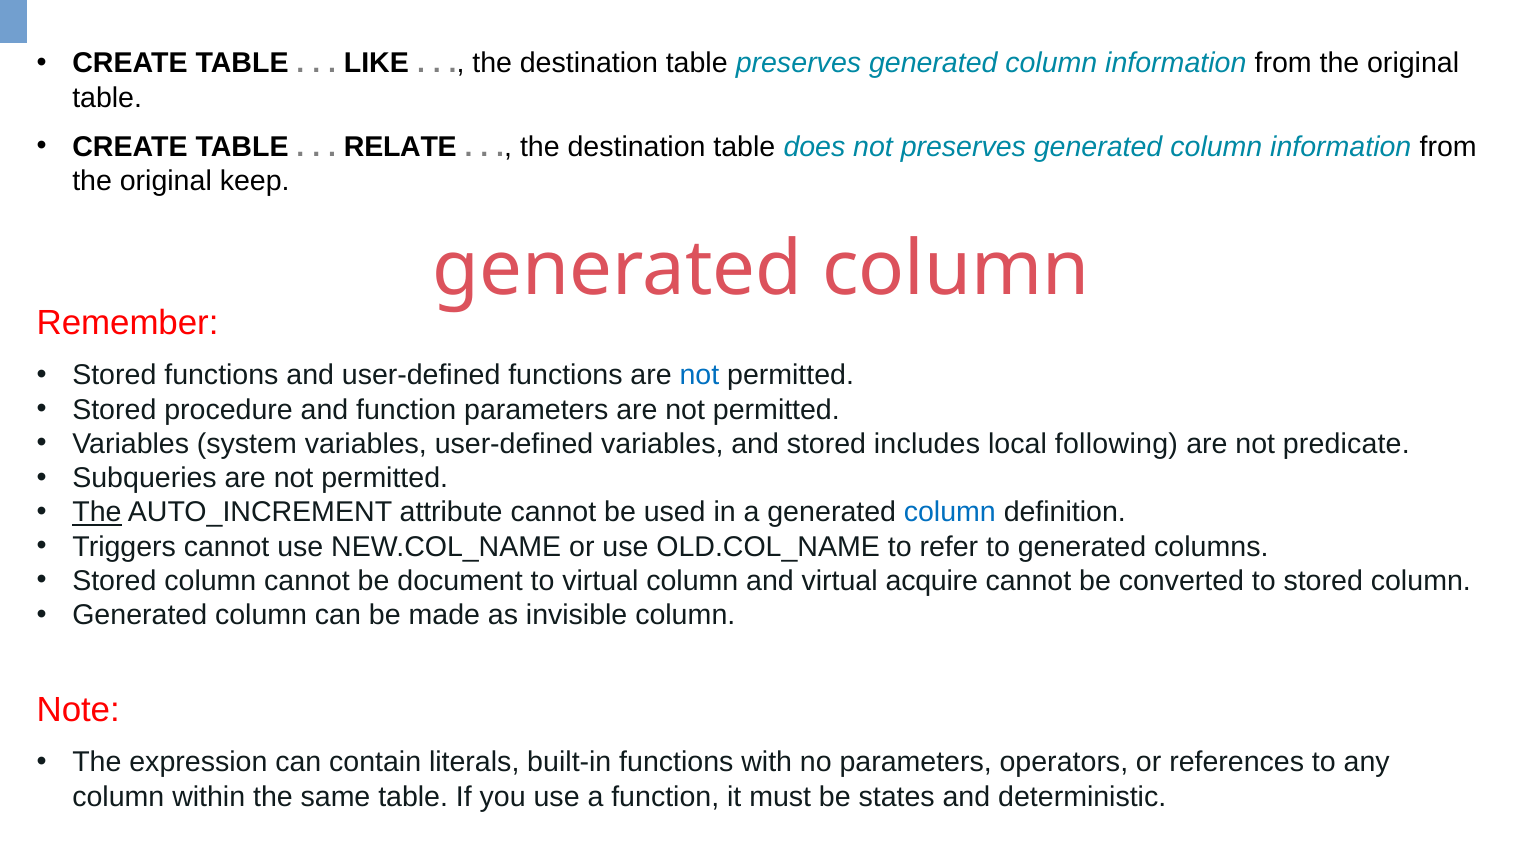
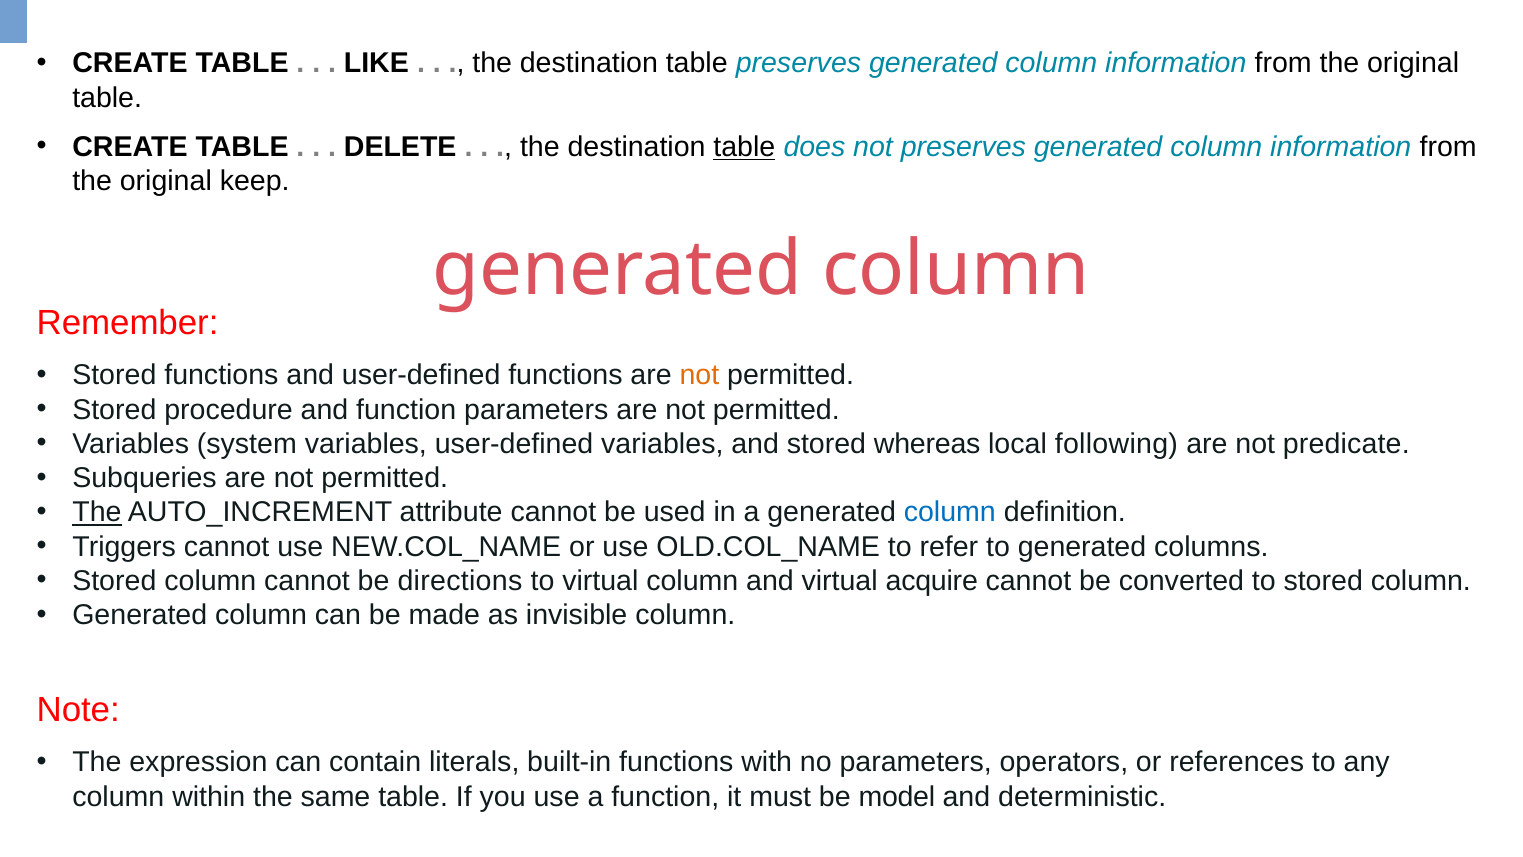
RELATE: RELATE -> DELETE (400, 147)
table underline: none -> present (744, 147)
not colour: blue -> orange (699, 375)
includes: includes -> whereas (927, 444)
document: document -> directions (460, 581)
states: states -> model (897, 796)
